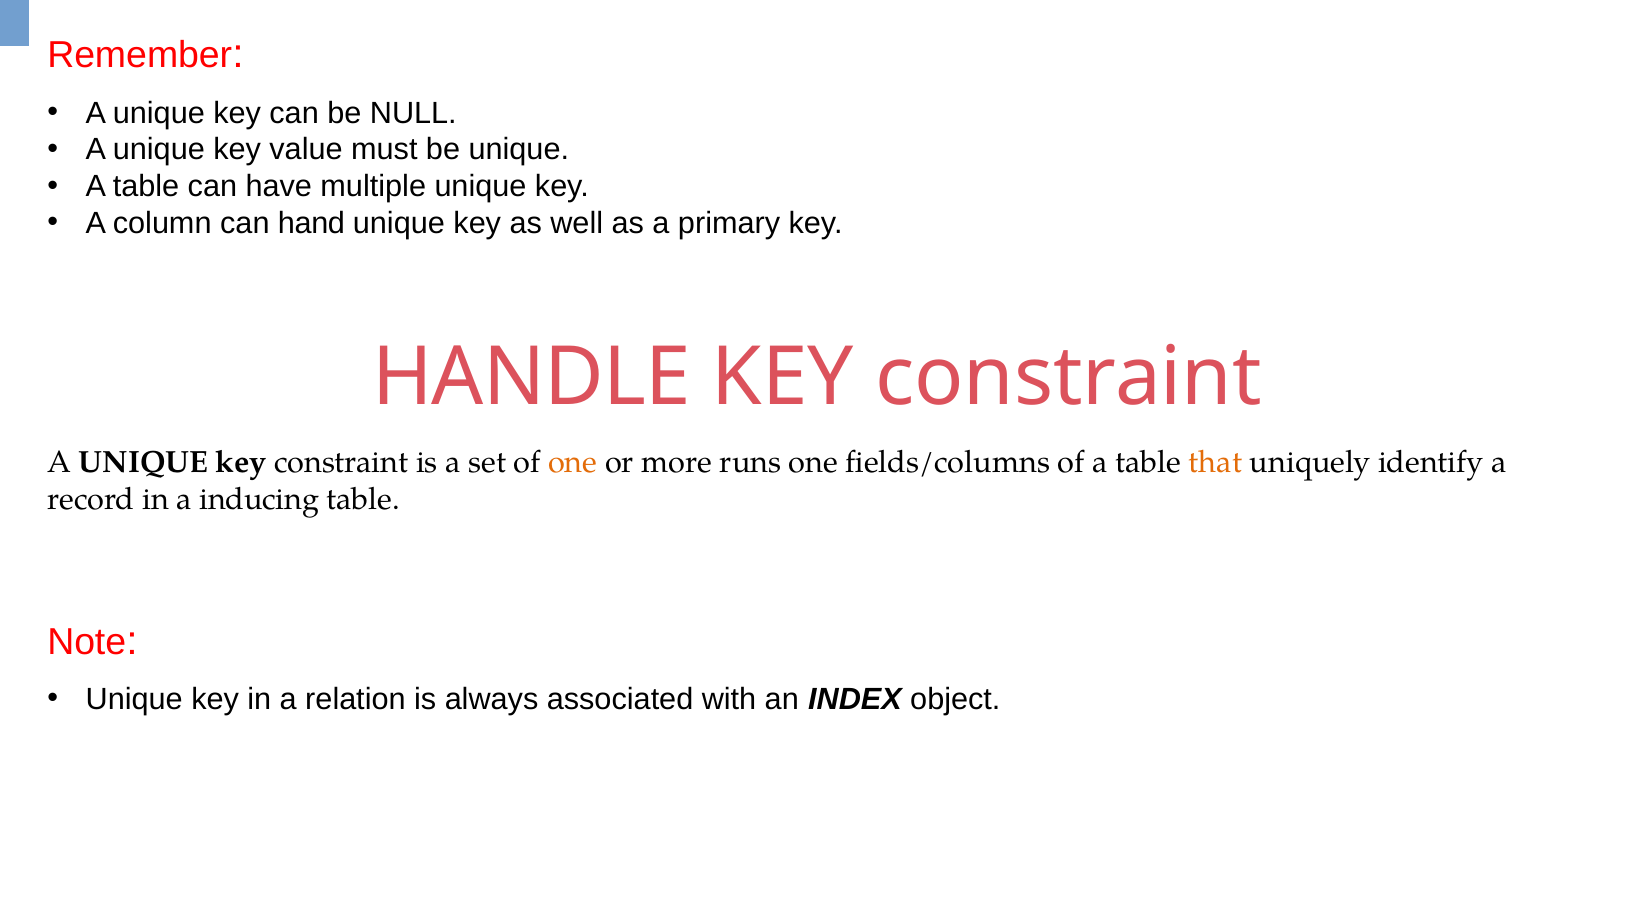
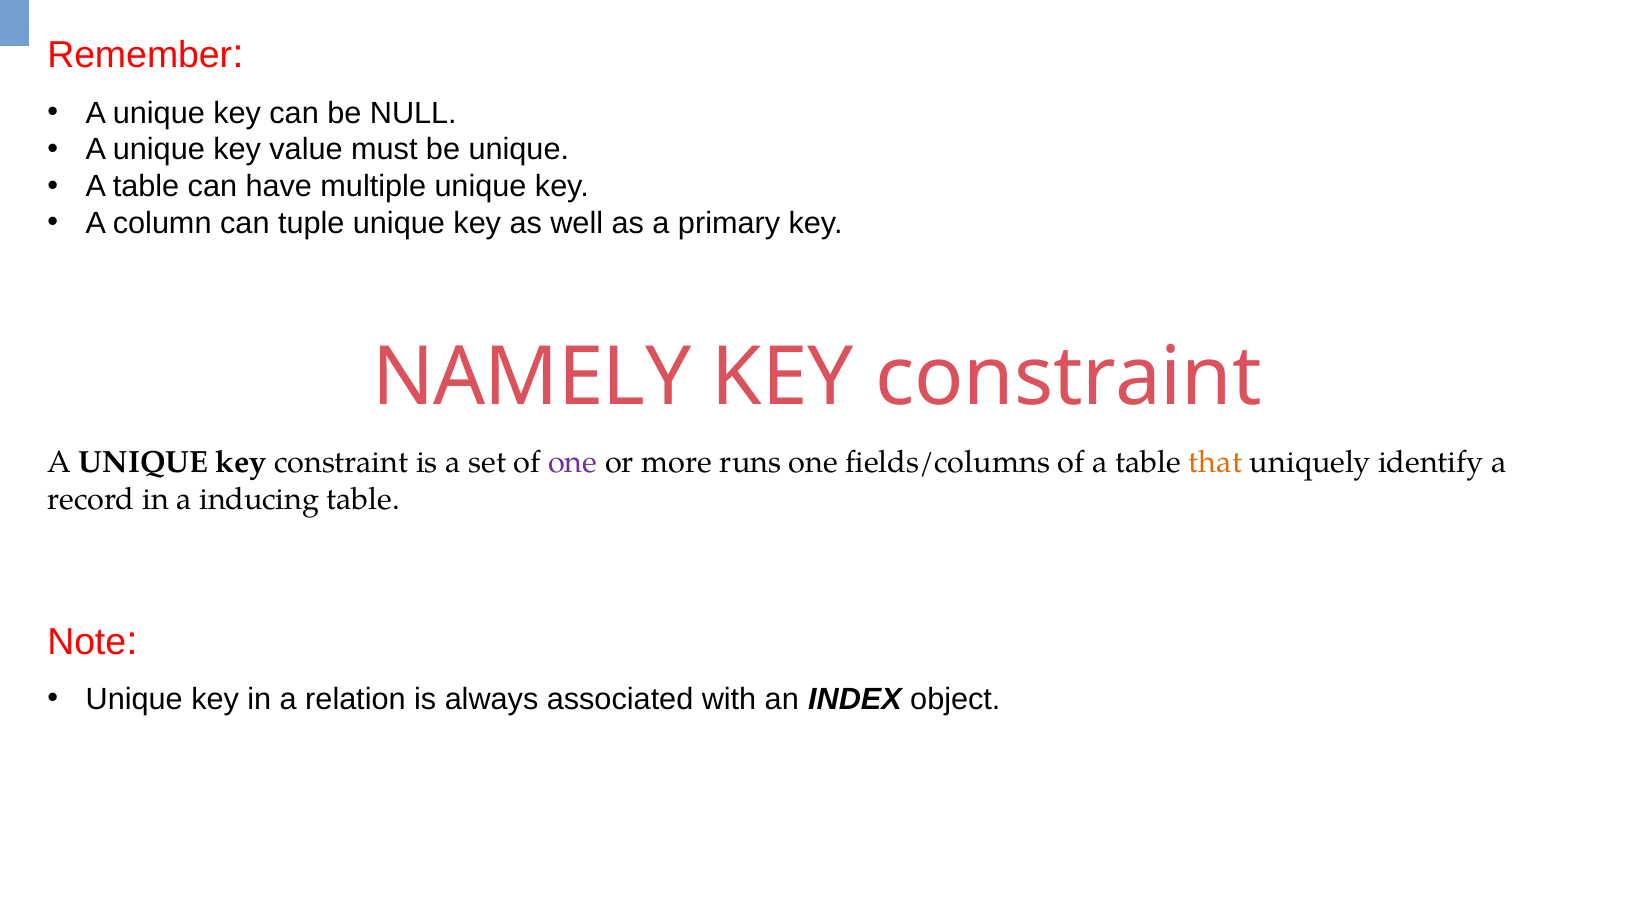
hand: hand -> tuple (311, 223)
HANDLE: HANDLE -> NAMELY (532, 378)
one colour: orange -> purple (573, 462)
